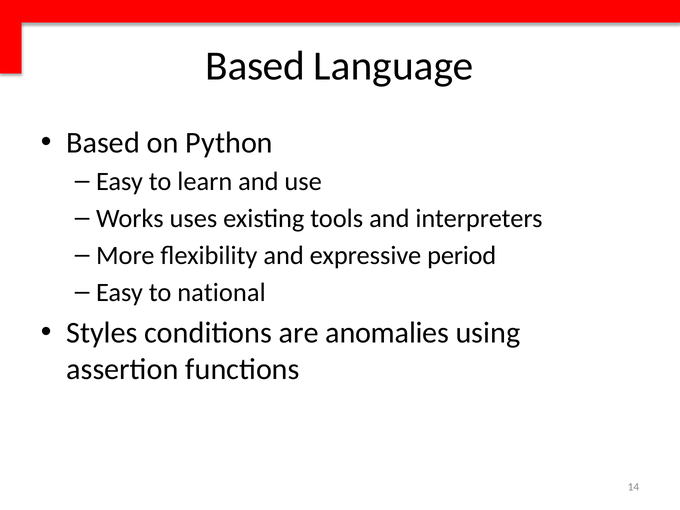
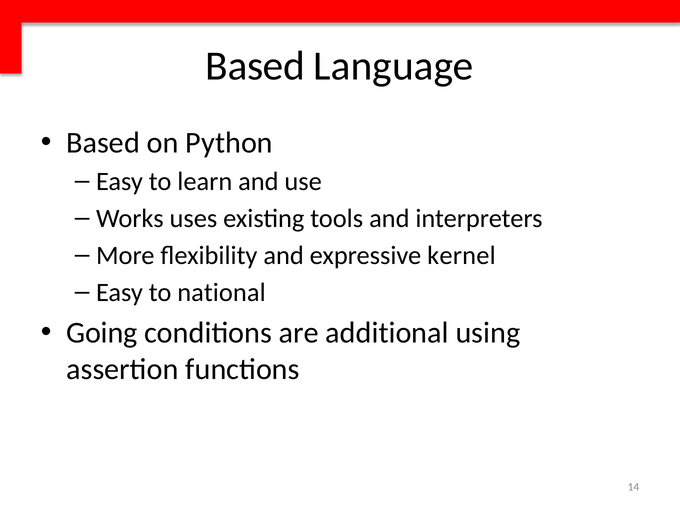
period: period -> kernel (461, 256)
Styles: Styles -> Going (102, 333)
anomalies: anomalies -> additional (387, 333)
